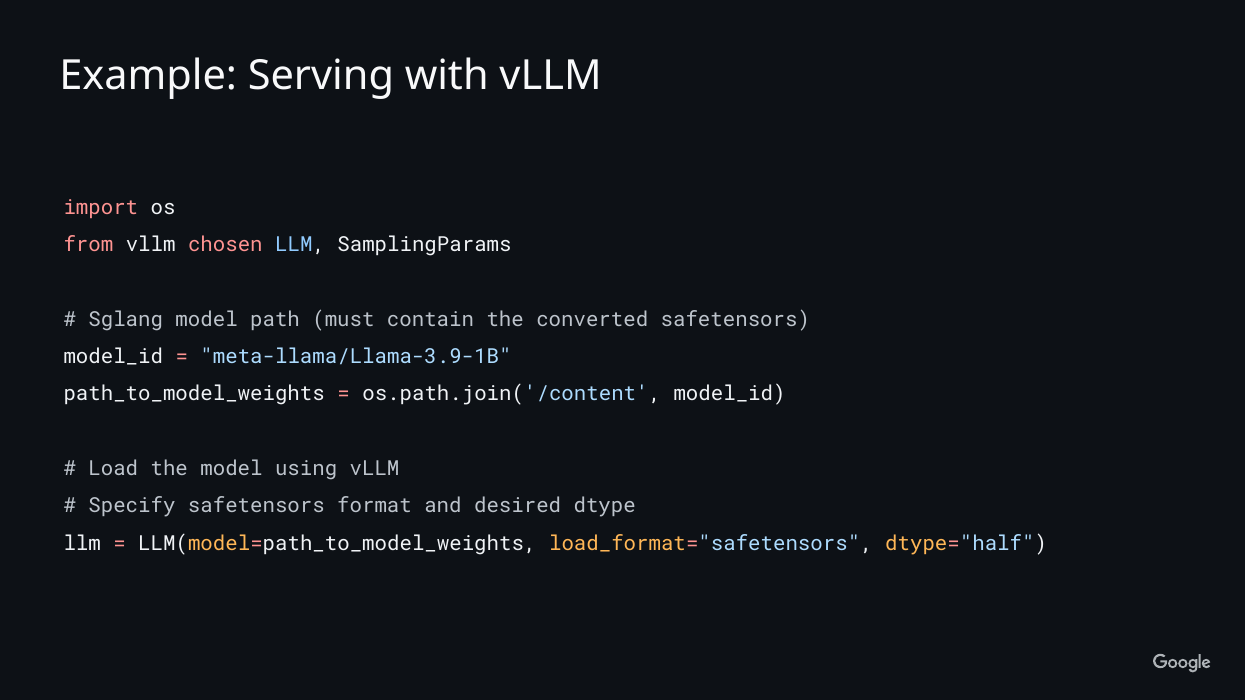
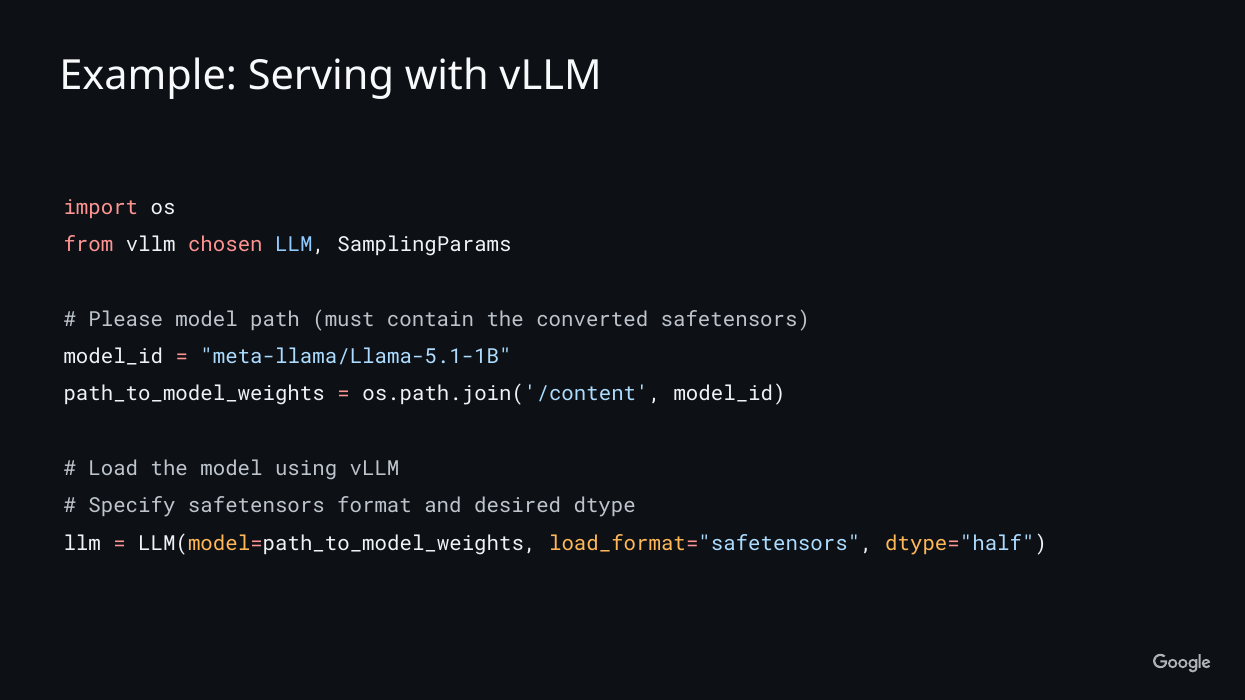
Sglang: Sglang -> Please (126, 319)
meta-llama/Llama-3.9-1B: meta-llama/Llama-3.9-1B -> meta-llama/Llama-5.1-1B (356, 357)
